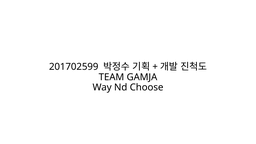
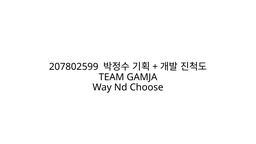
201702599: 201702599 -> 207802599 (74, 67)
